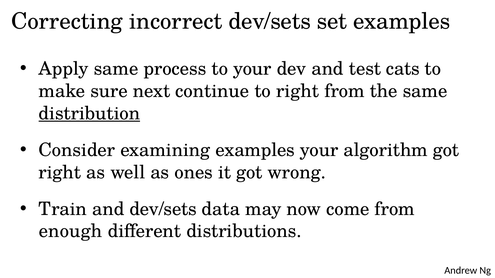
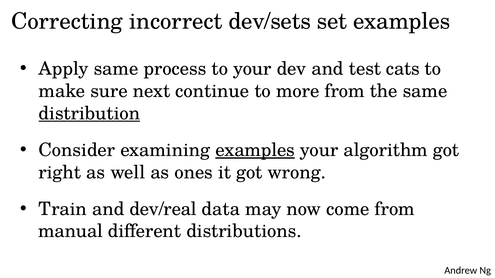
to right: right -> more (298, 91)
examples underline: none -> present (255, 150)
and dev/sets: dev/sets -> dev/real (163, 209)
enough: enough -> manual (71, 232)
